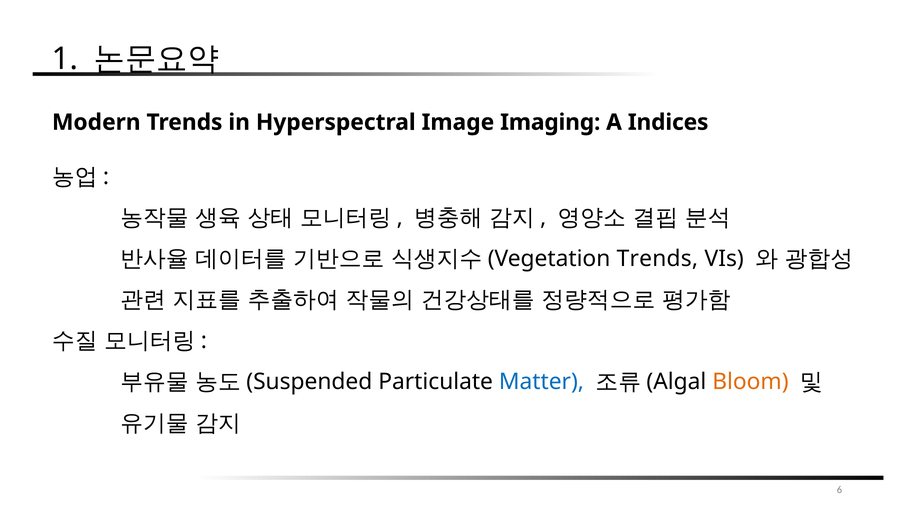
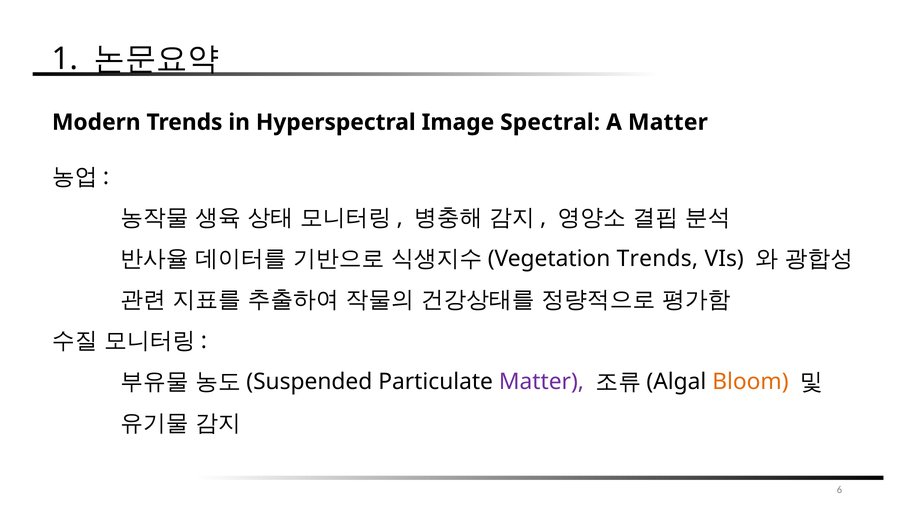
Imaging: Imaging -> Spectral (550, 122)
A Indices: Indices -> Matter (668, 122)
Matter colour: blue -> purple (541, 382)
